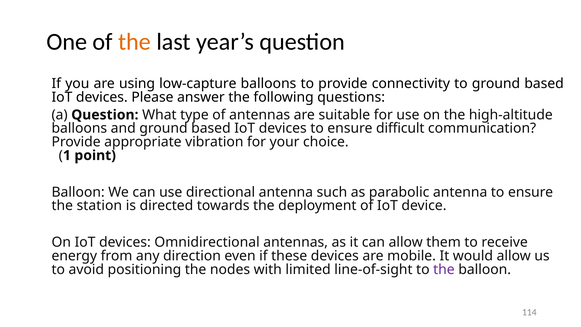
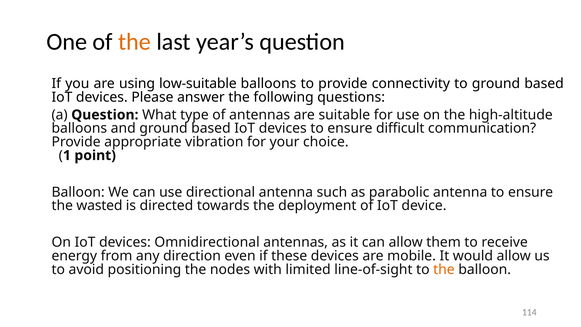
low-capture: low-capture -> low-suitable (198, 84)
station: station -> wasted (99, 206)
the colour: purple -> orange (444, 269)
